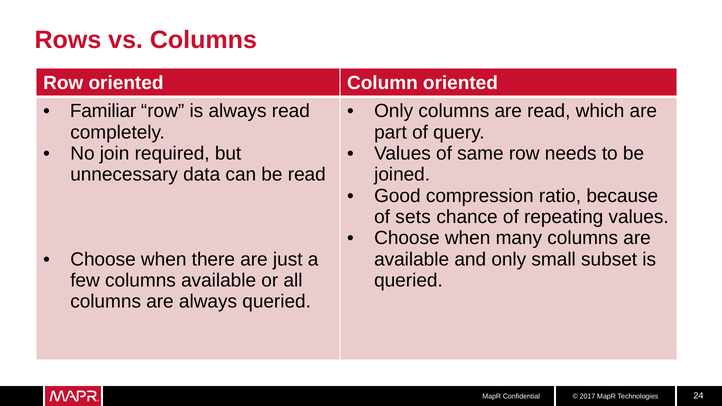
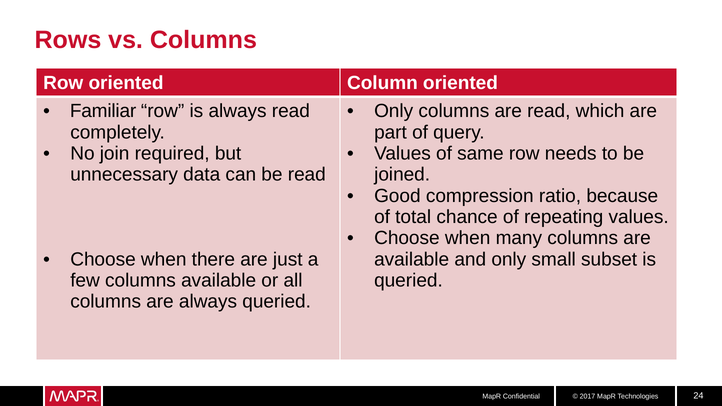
sets: sets -> total (413, 217)
